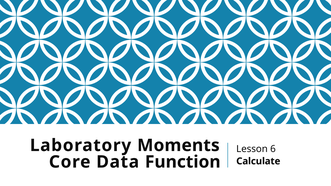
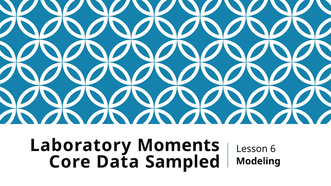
Function: Function -> Sampled (183, 162)
Calculate: Calculate -> Modeling (258, 161)
